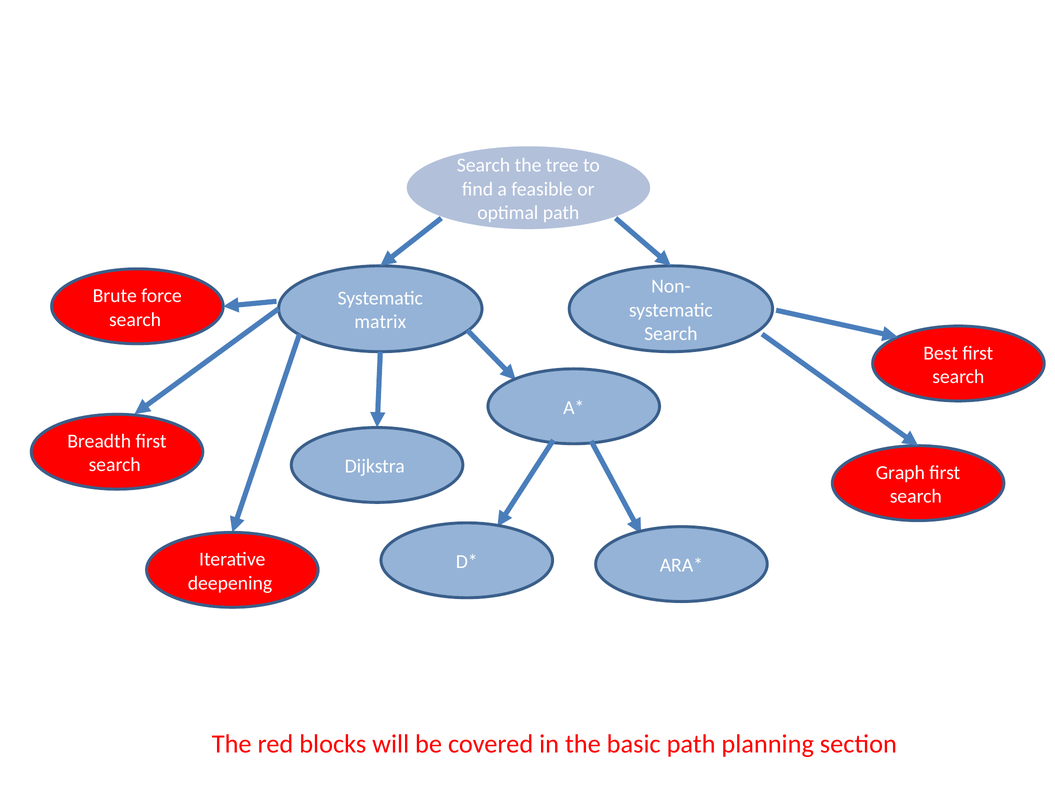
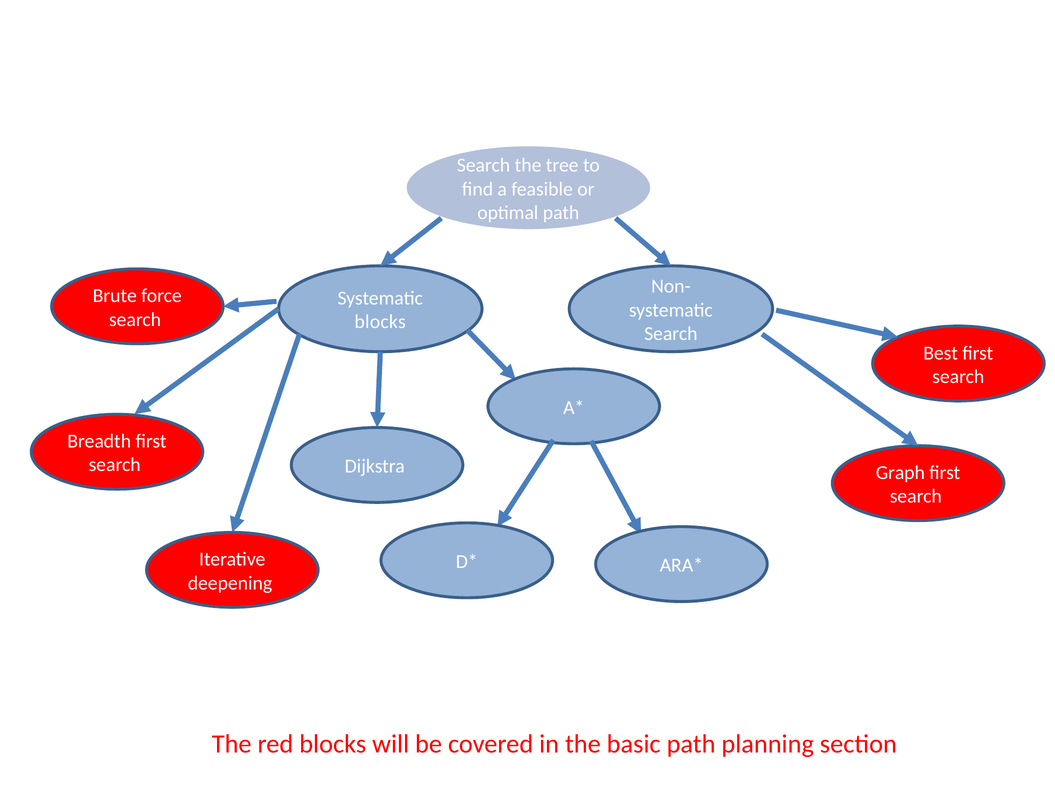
matrix: matrix -> blocks (380, 322)
